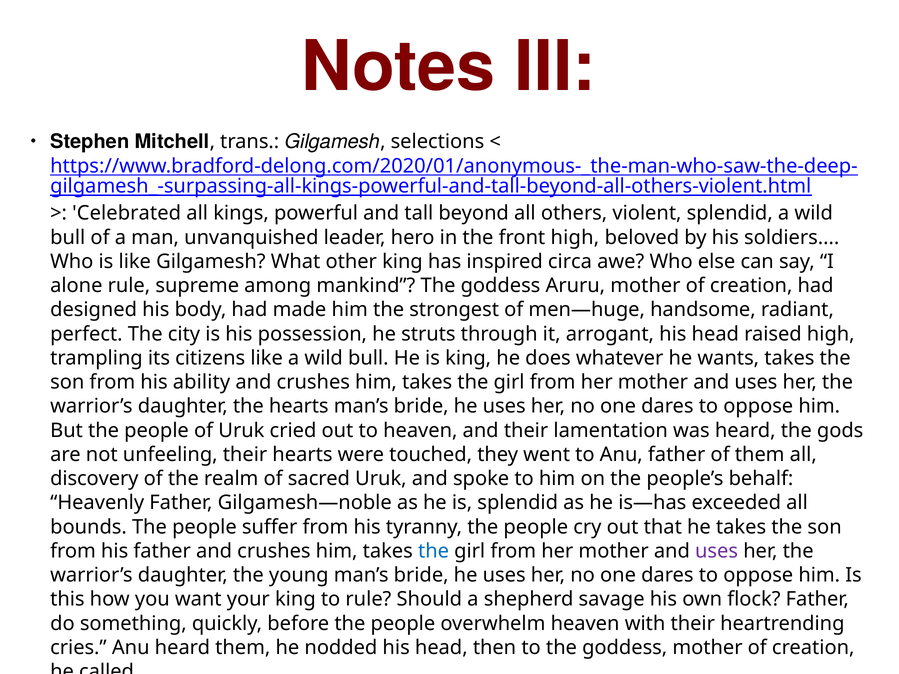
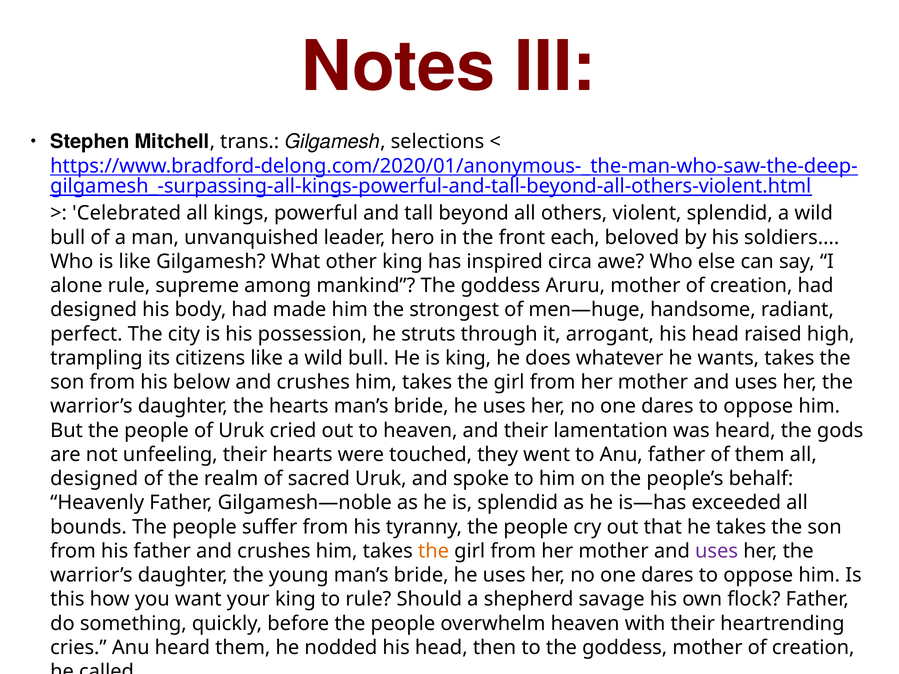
front high: high -> each (575, 237)
ability: ability -> below (202, 382)
discovery: discovery -> designed (94, 479)
the colour: blue -> orange (434, 551)
